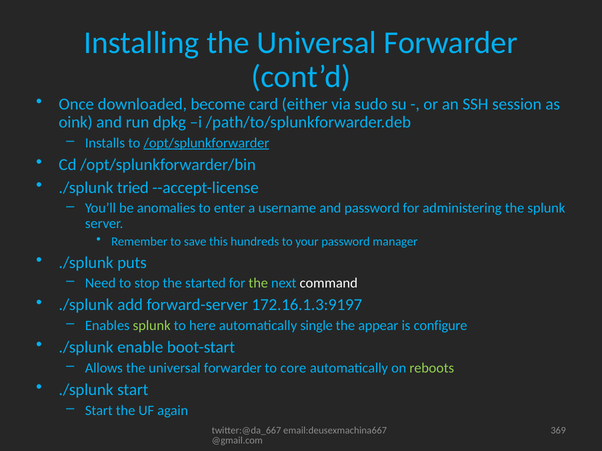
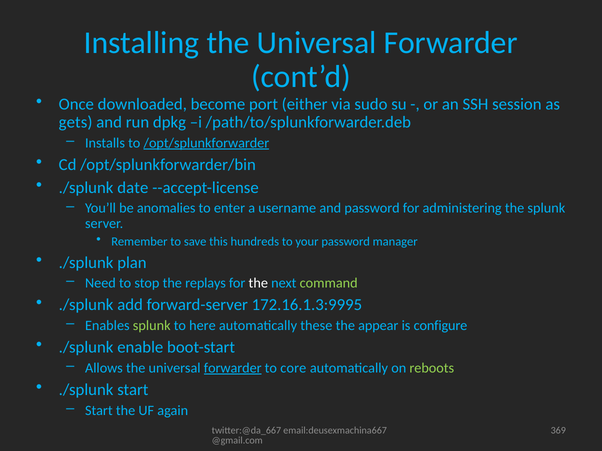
card: card -> port (264, 105)
oink: oink -> gets (76, 123)
tried: tried -> date (133, 188)
puts: puts -> plan (132, 263)
started: started -> replays (206, 283)
the colour: light green -> white (258, 283)
command colour: white -> light green (329, 283)
172.16.1.3:9197: 172.16.1.3:9197 -> 172.16.1.3:9995 (307, 305)
single: single -> these (316, 326)
forwarder underline: none -> present (233, 368)
